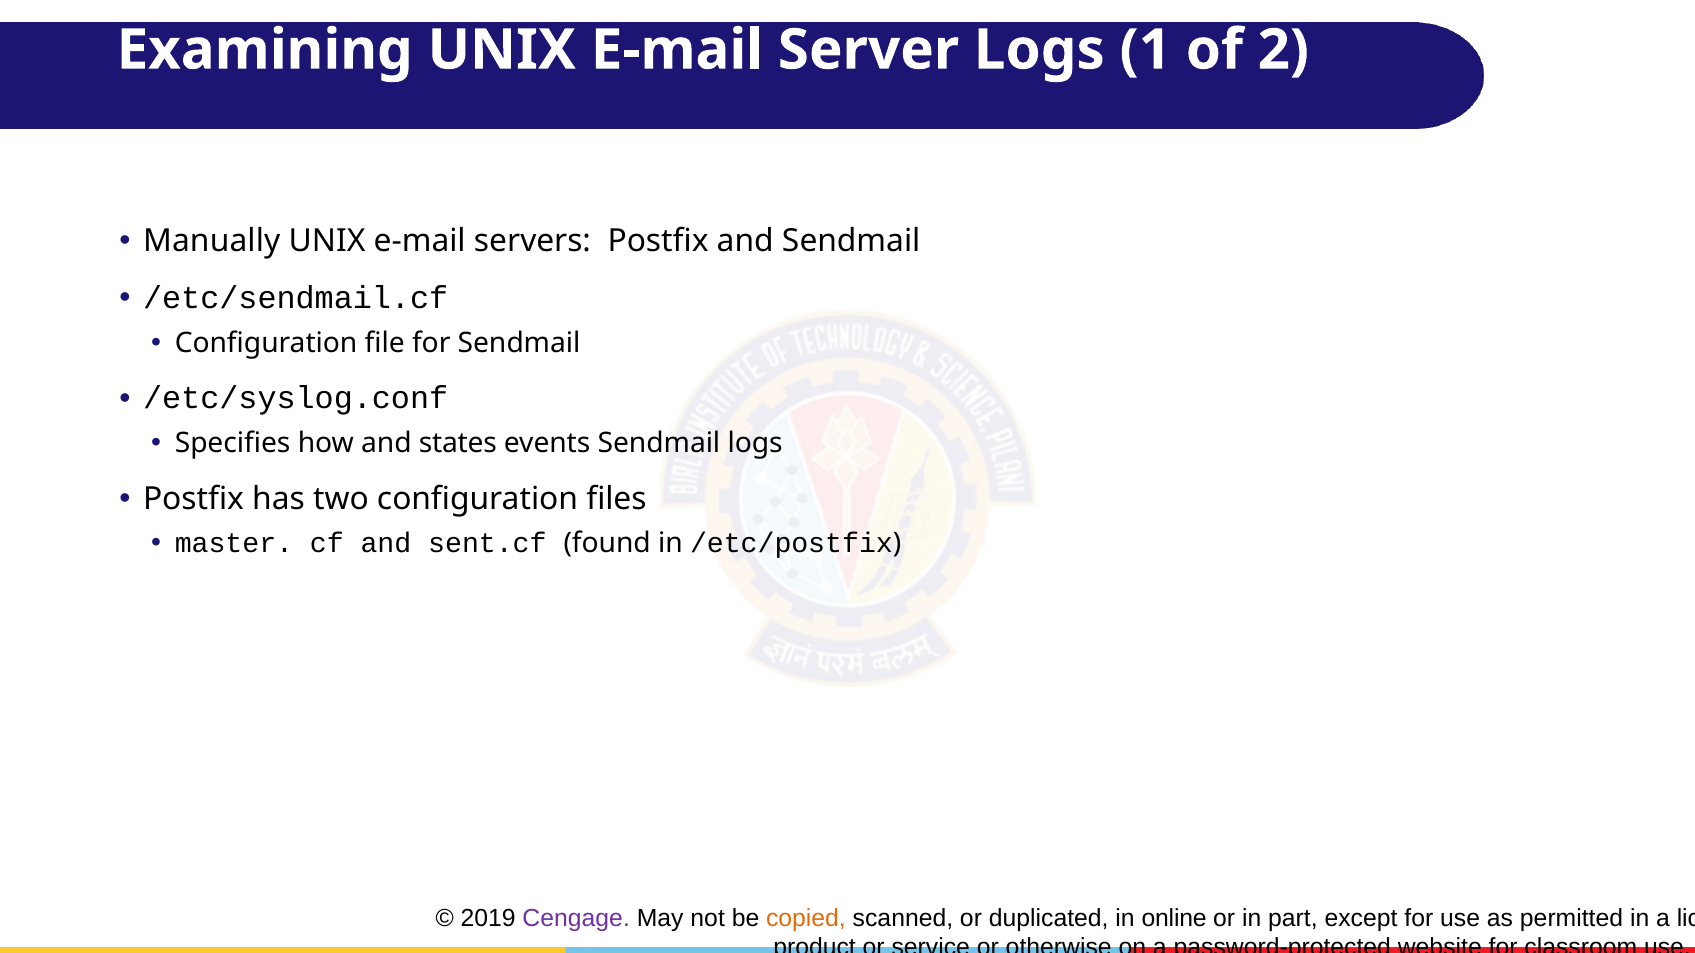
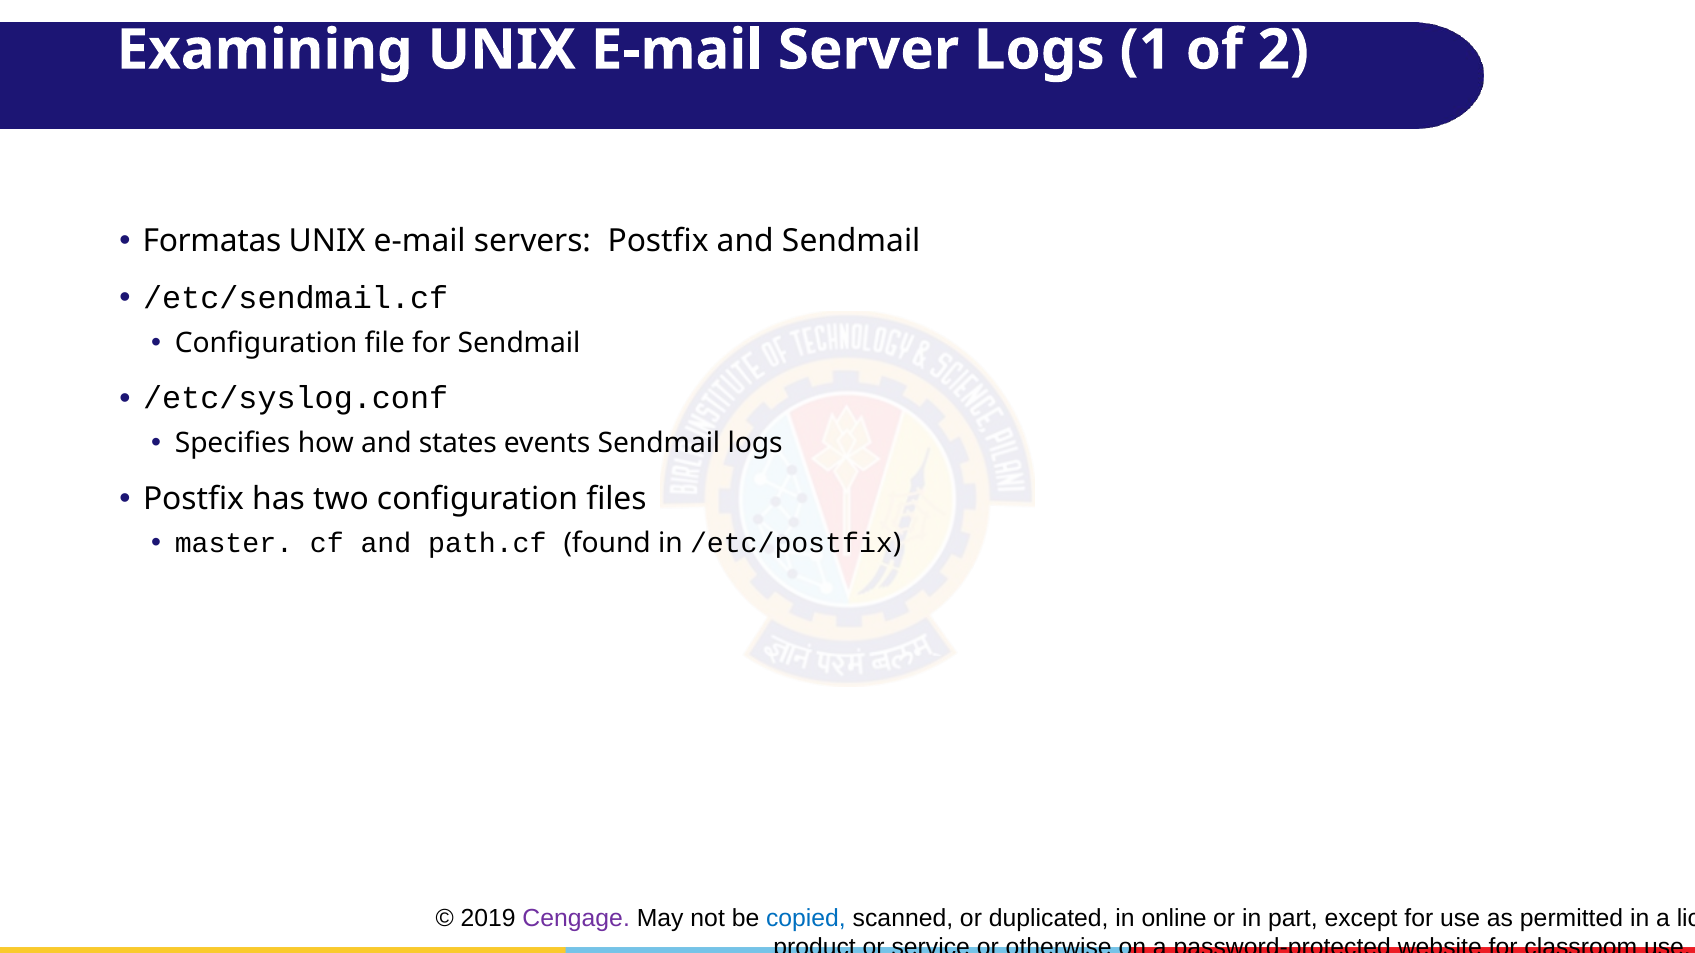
Manually: Manually -> Formatas (212, 241)
sent.cf: sent.cf -> path.cf (487, 544)
copied colour: orange -> blue (806, 918)
